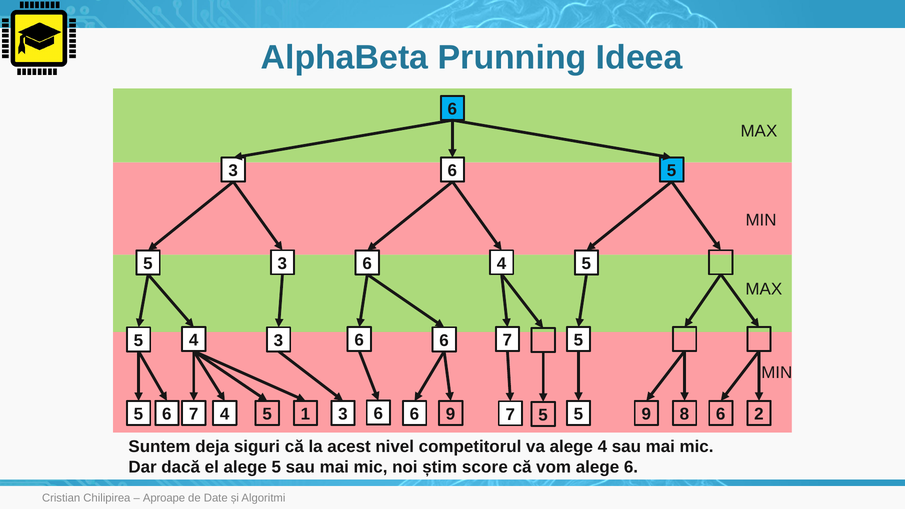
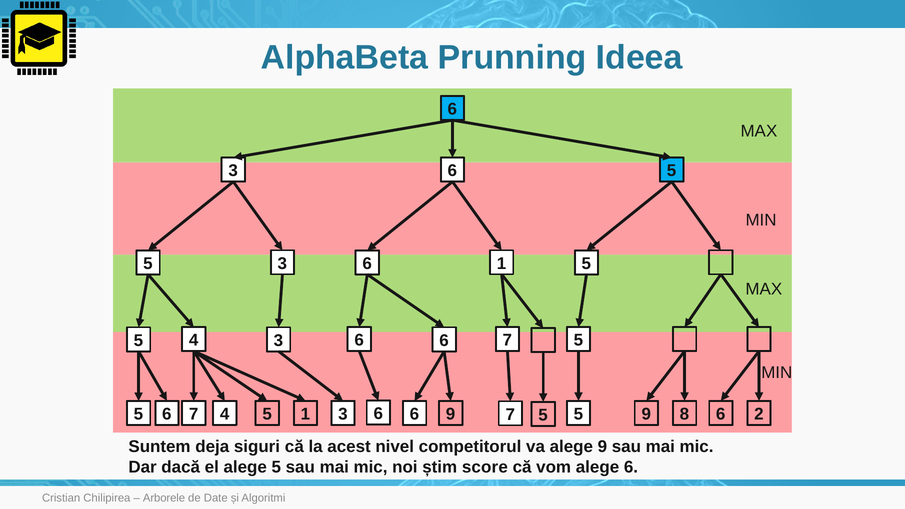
3 4: 4 -> 1 (501, 263)
alege 4: 4 -> 9 (602, 447)
Aproape: Aproape -> Arborele (164, 498)
